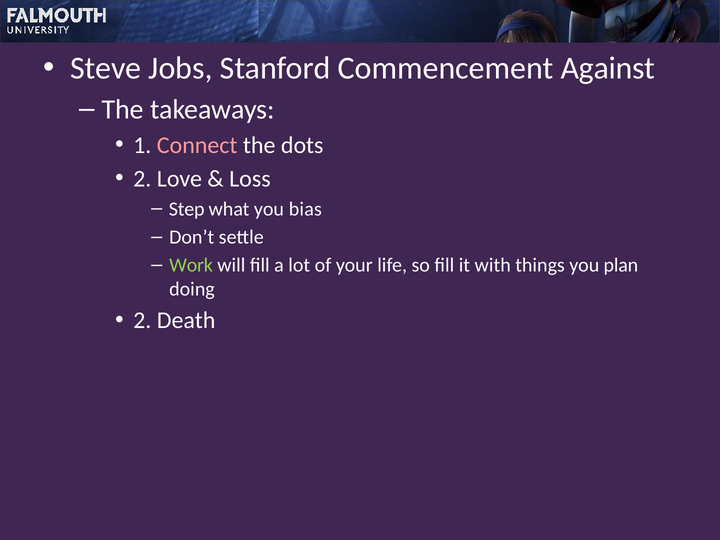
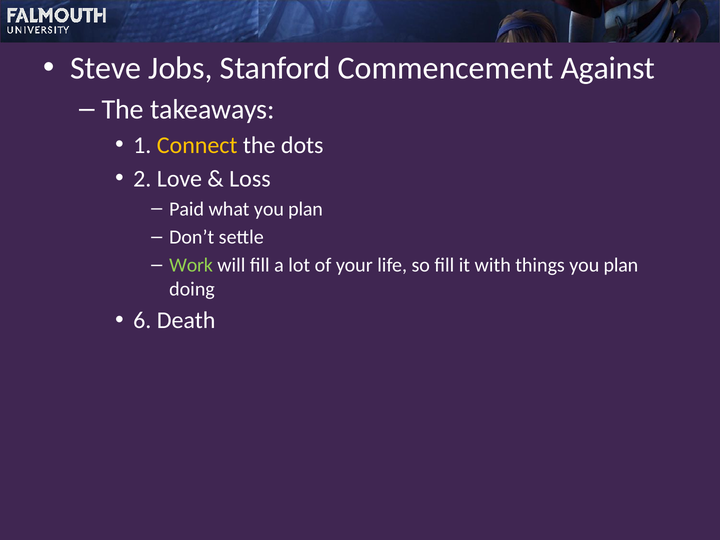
Connect colour: pink -> yellow (197, 145)
Step: Step -> Paid (187, 209)
what you bias: bias -> plan (306, 209)
2: 2 -> 6 (142, 321)
